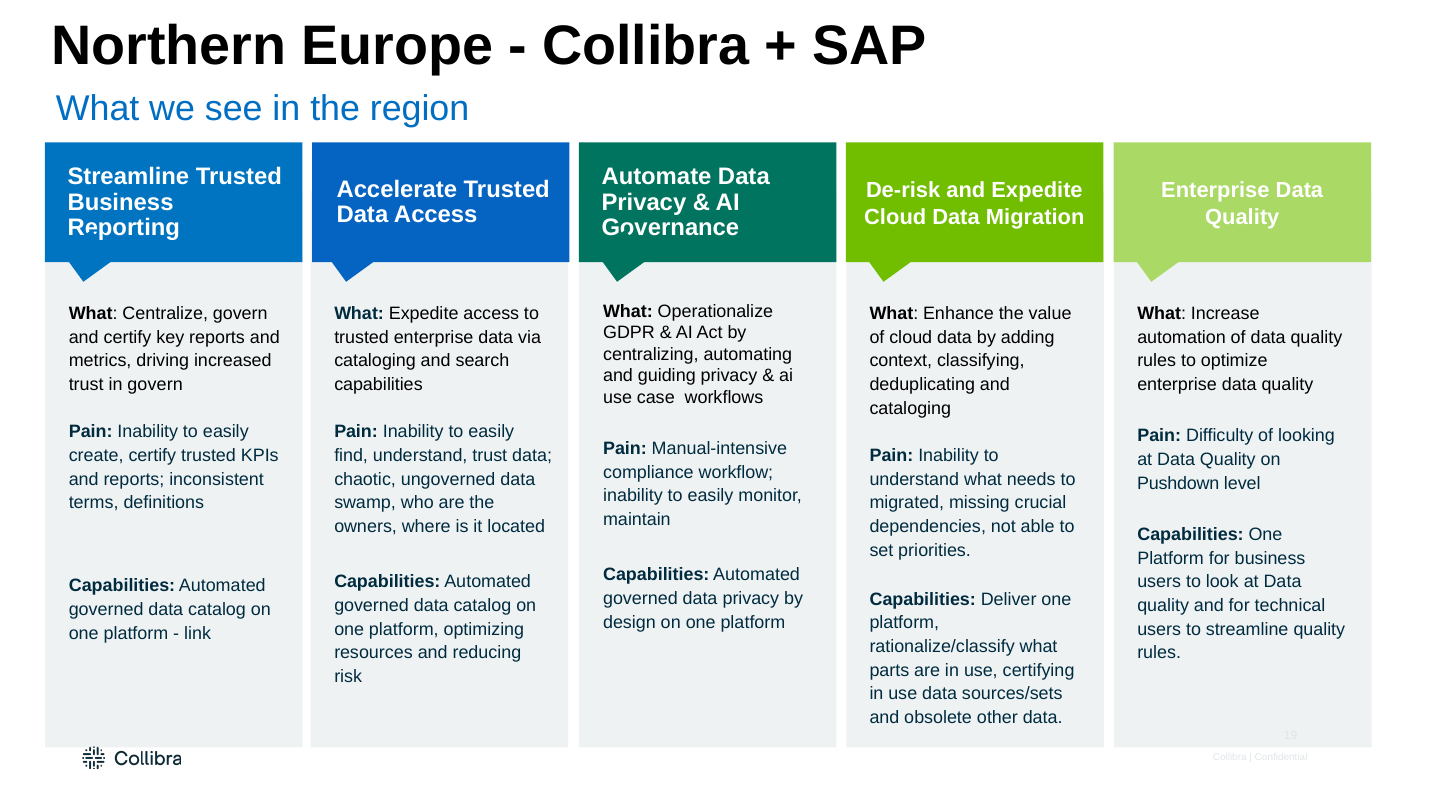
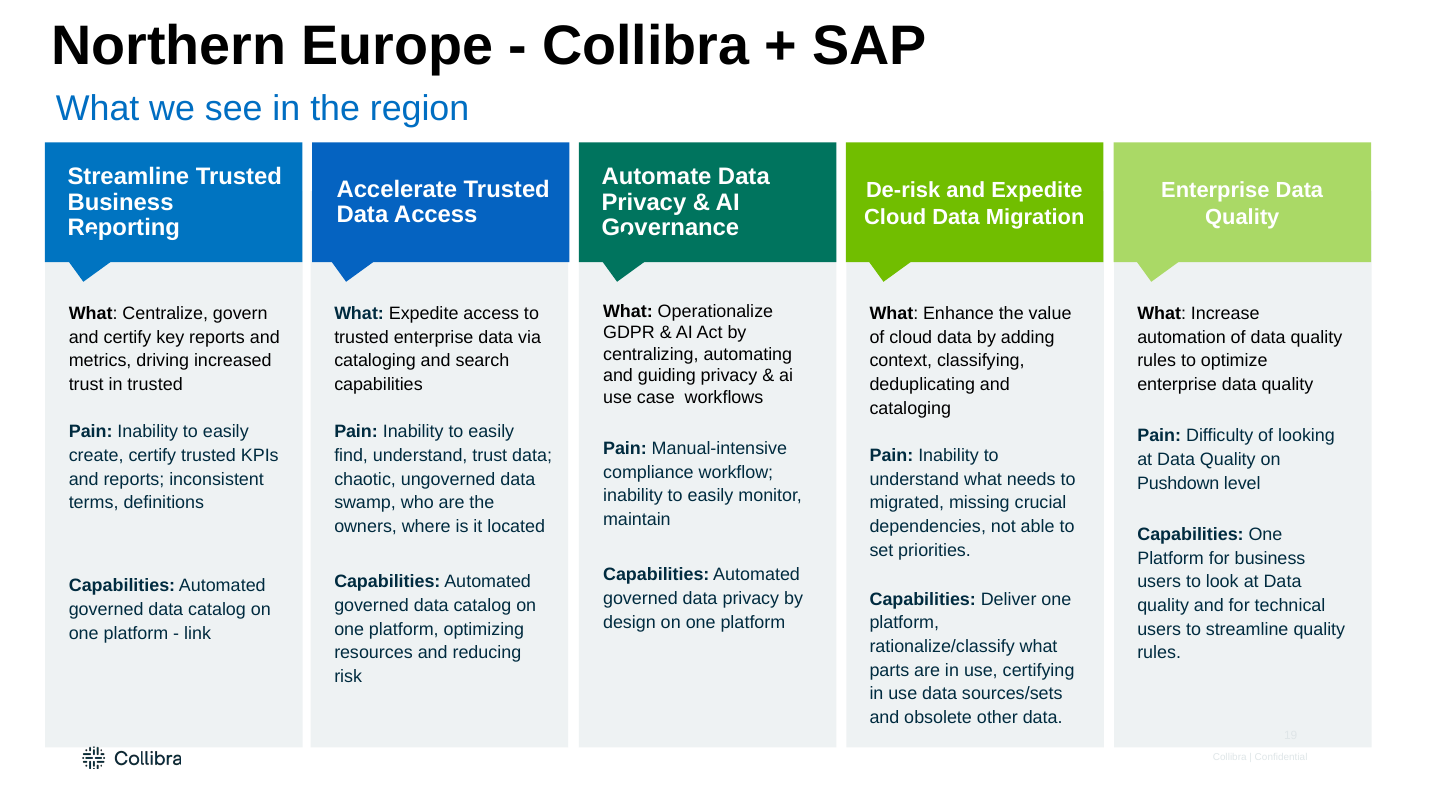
in govern: govern -> trusted (155, 385)
